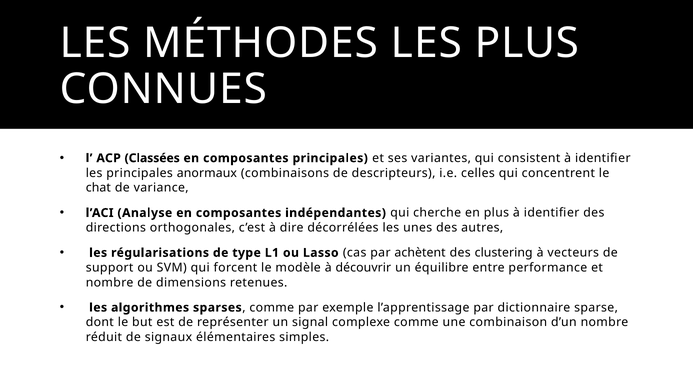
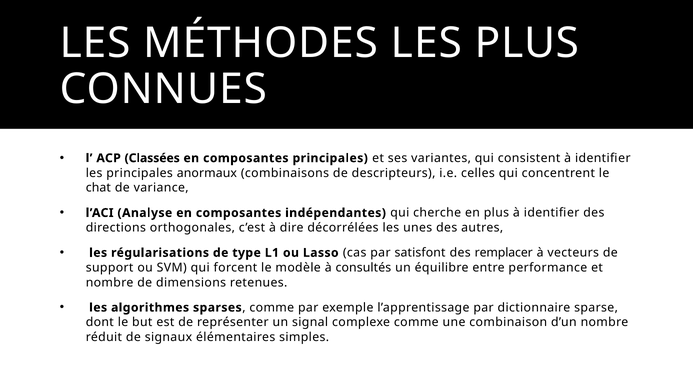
achètent: achètent -> satisfont (420, 253)
clustering: clustering -> remplacer (504, 253)
découvrir: découvrir -> consultés (363, 268)
